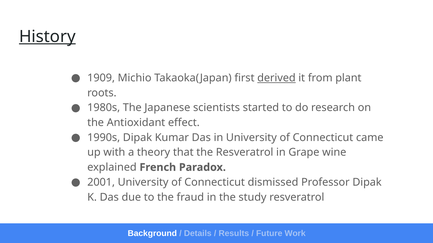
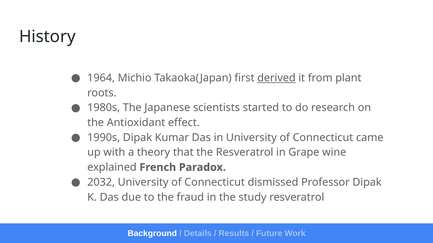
History underline: present -> none (47, 37)
1909: 1909 -> 1964 (101, 78)
2001: 2001 -> 2032 (101, 183)
